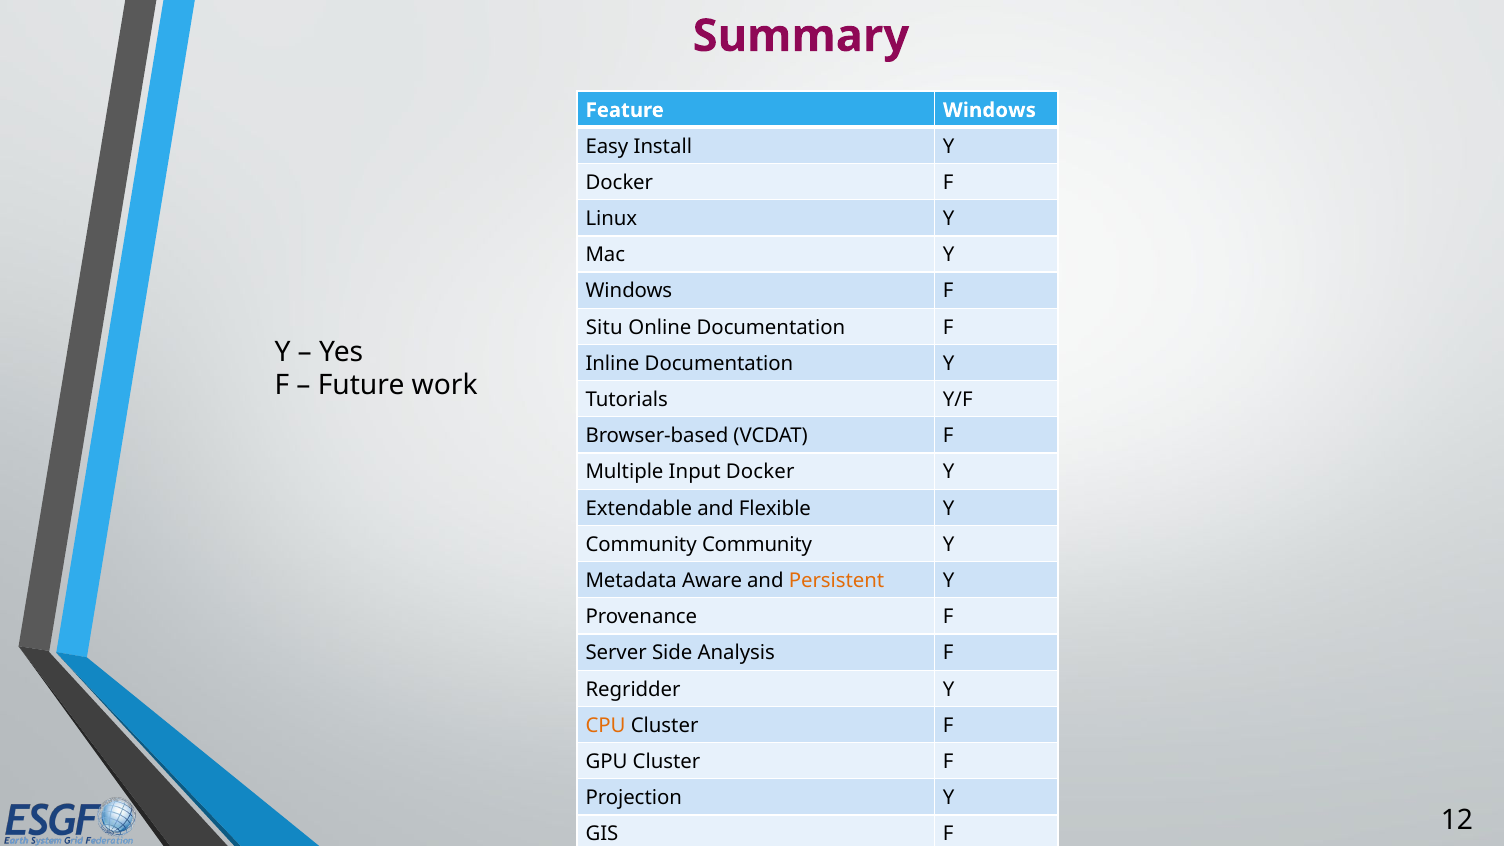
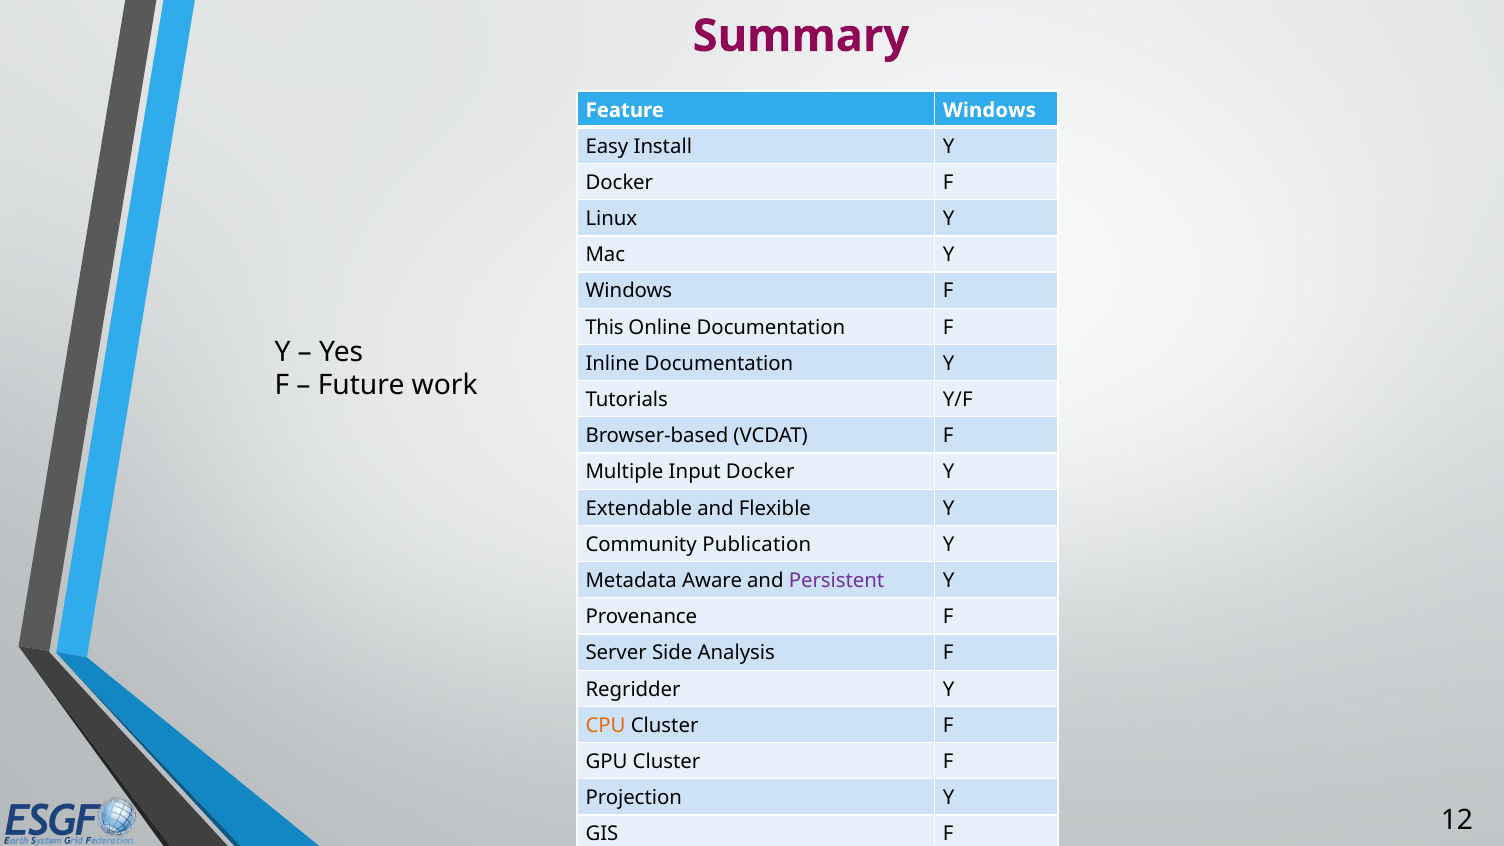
Situ: Situ -> This (605, 327)
Community Community: Community -> Publication (757, 545)
Persistent colour: orange -> purple (837, 581)
